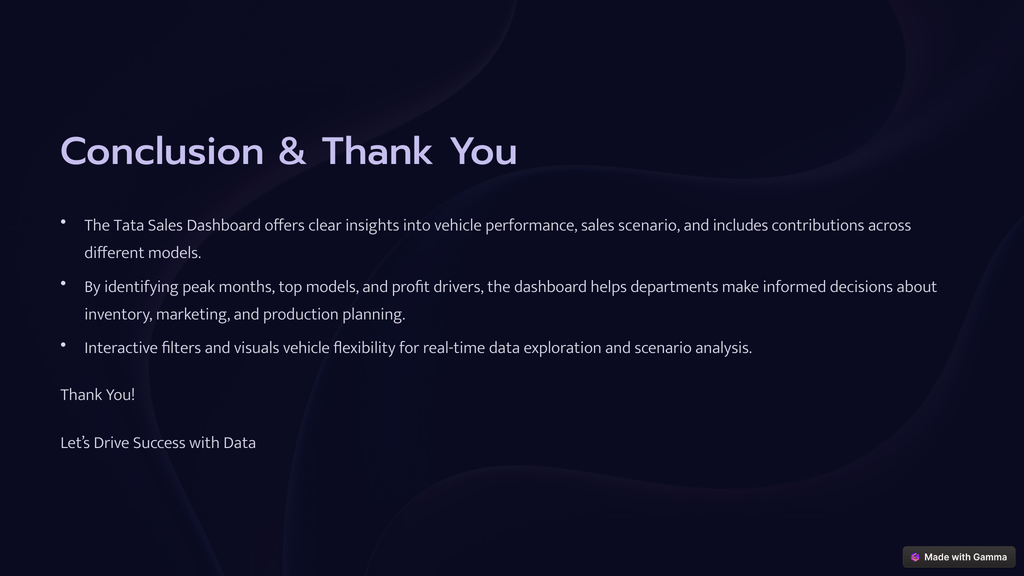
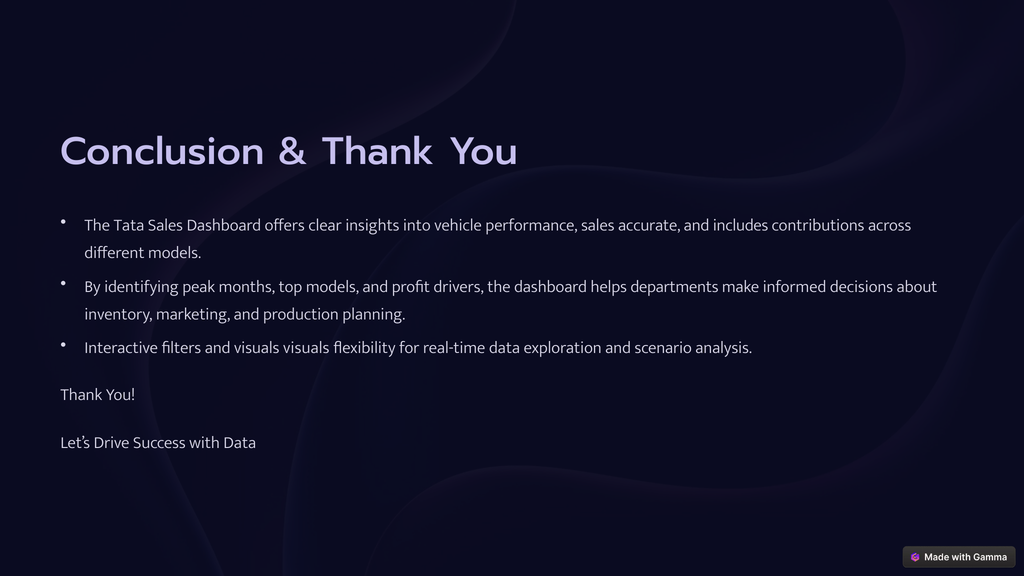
sales scenario: scenario -> accurate (649, 225)
visuals vehicle: vehicle -> visuals (306, 348)
